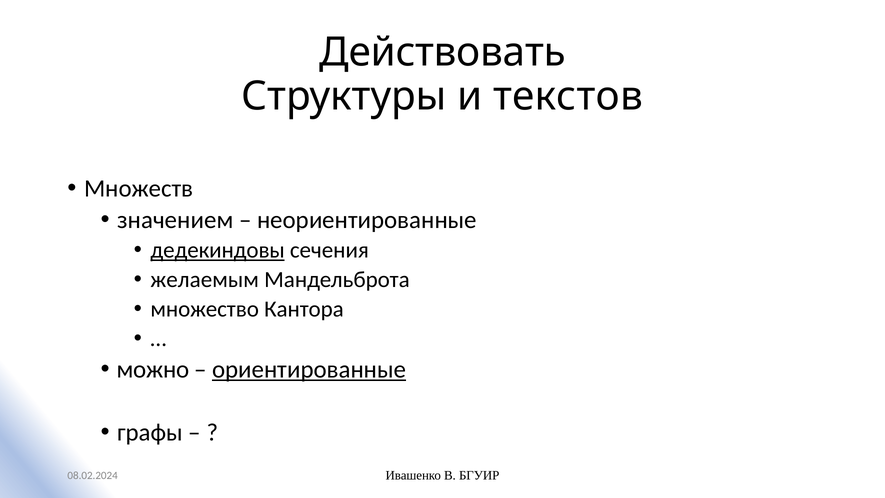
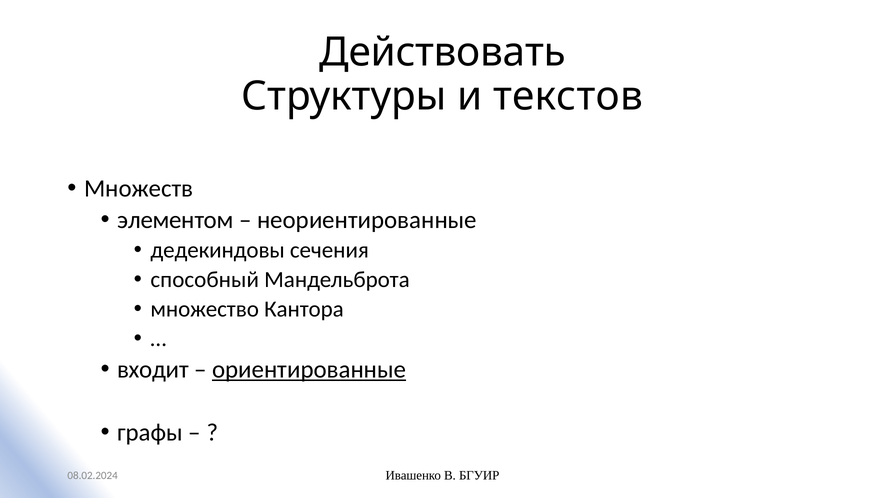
значением: значением -> элементом (175, 220)
дедекиндовы underline: present -> none (218, 250)
желаемым: желаемым -> способный (205, 280)
можно: можно -> входит (153, 369)
